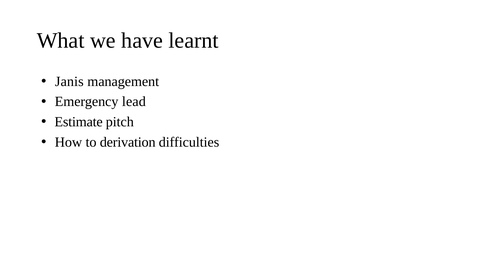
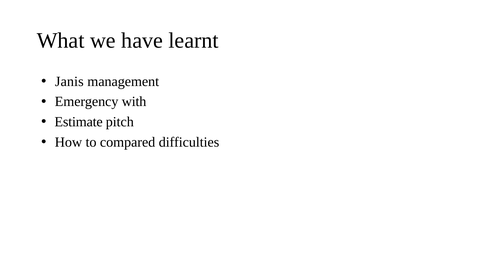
lead: lead -> with (134, 102)
derivation: derivation -> compared (128, 142)
